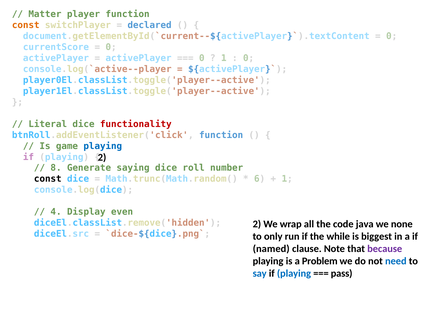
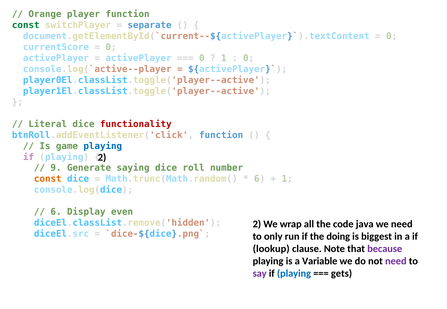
Matter: Matter -> Orange (45, 14)
const colour: orange -> green (26, 25)
declared: declared -> separate (150, 25)
8: 8 -> 9 (56, 168)
const colour: black -> orange (48, 179)
4: 4 -> 6 (56, 212)
we none: none -> need (402, 224)
while: while -> doing (338, 237)
named: named -> lookup (271, 249)
Problem: Problem -> Variable (320, 262)
need colour: blue -> purple (396, 262)
say colour: blue -> purple (260, 274)
pass: pass -> gets (342, 274)
